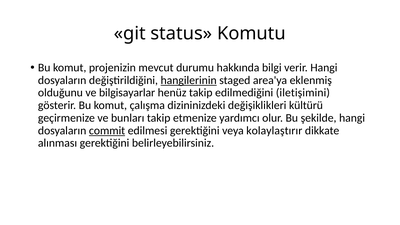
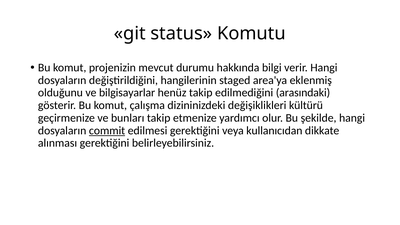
hangilerinin underline: present -> none (189, 80)
iletişimini: iletişimini -> arasındaki (303, 93)
kolaylaştırır: kolaylaştırır -> kullanıcıdan (274, 130)
